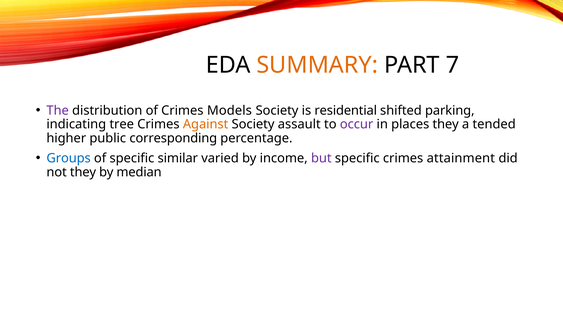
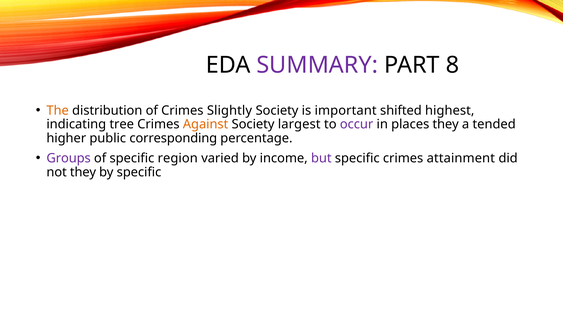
SUMMARY colour: orange -> purple (317, 65)
7: 7 -> 8 (452, 65)
The colour: purple -> orange (58, 110)
Models: Models -> Slightly (229, 110)
residential: residential -> important (346, 110)
parking: parking -> highest (450, 110)
assault: assault -> largest (299, 124)
Groups colour: blue -> purple (69, 158)
similar: similar -> region (178, 158)
by median: median -> specific (139, 172)
